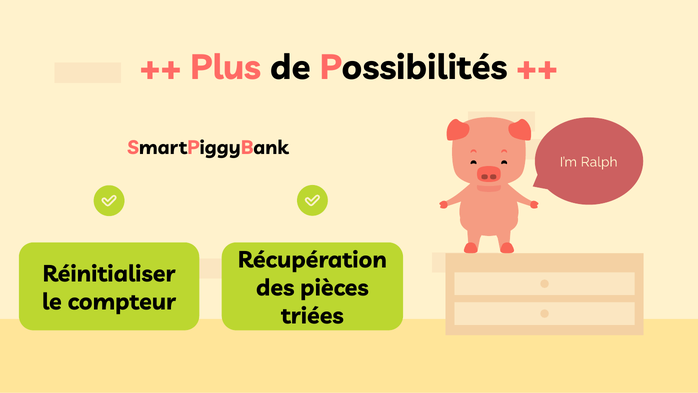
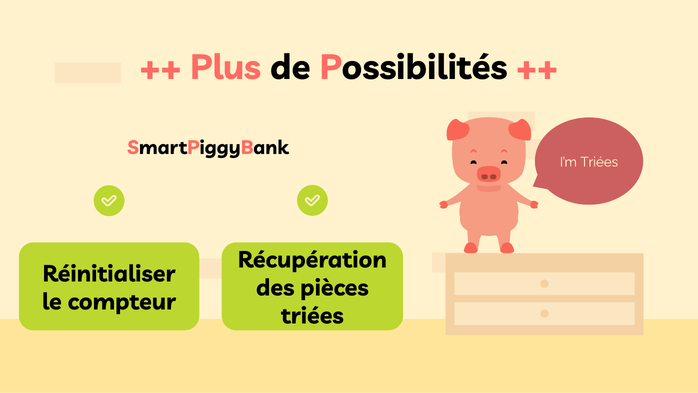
I’m Ralph: Ralph -> Triées (599, 162)
